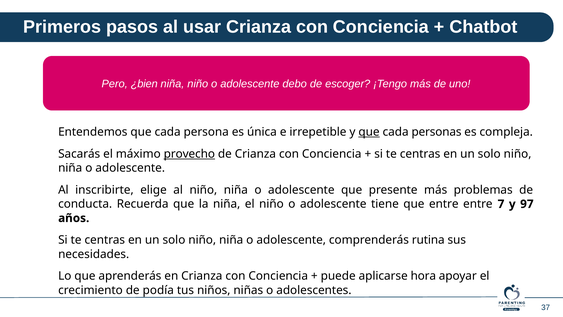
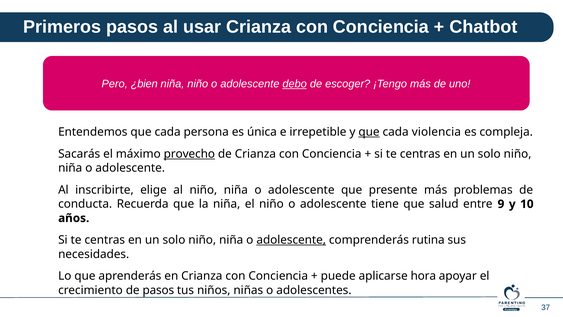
debo underline: none -> present (295, 84)
personas: personas -> violencia (436, 132)
que entre: entre -> salud (444, 204)
7: 7 -> 9 (501, 204)
97: 97 -> 10 (527, 204)
adolescente underline: none -> present (291, 240)
de podía: podía -> pasos (158, 290)
